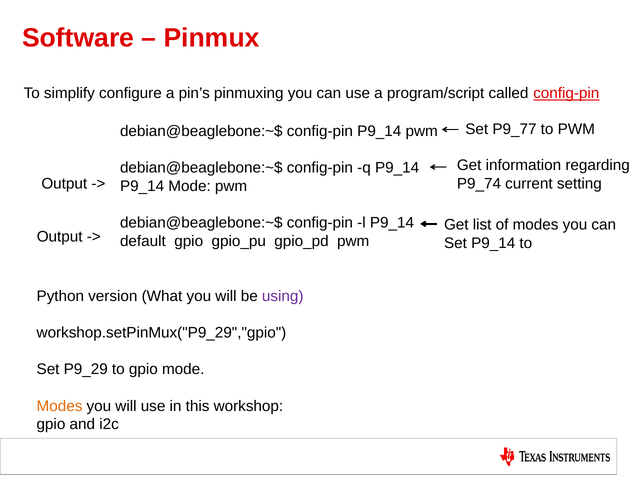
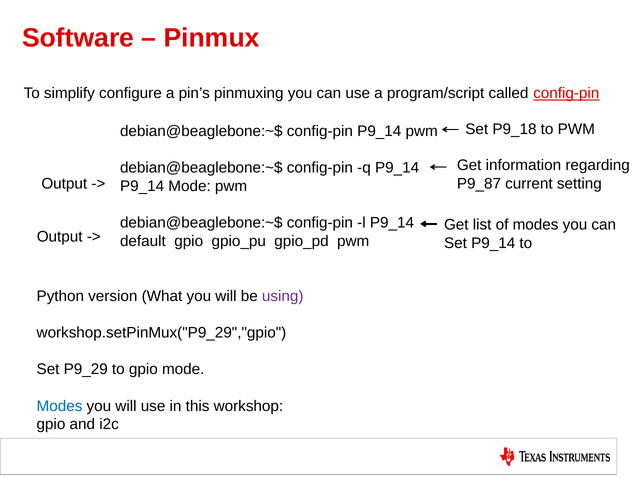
P9_77: P9_77 -> P9_18 (514, 129)
P9_74: P9_74 -> P9_87 (479, 184)
Modes colour: orange -> blue (60, 406)
